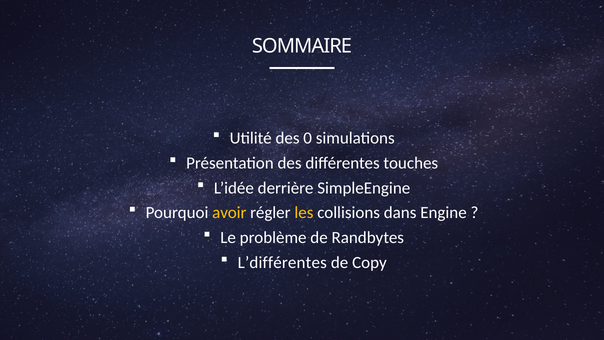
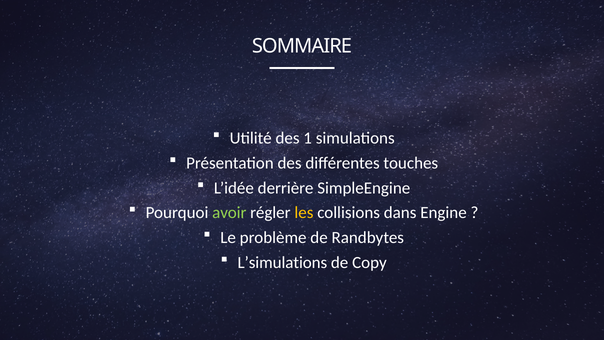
0: 0 -> 1 (308, 138)
avoir colour: yellow -> light green (229, 213)
L’différentes: L’différentes -> L’simulations (282, 262)
